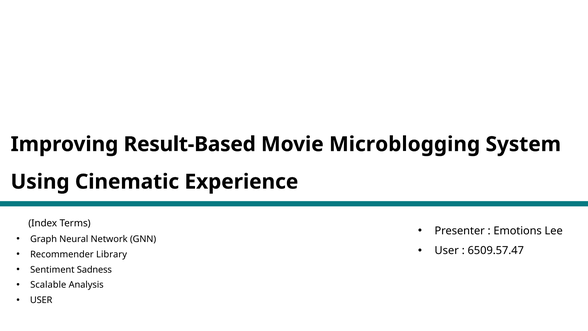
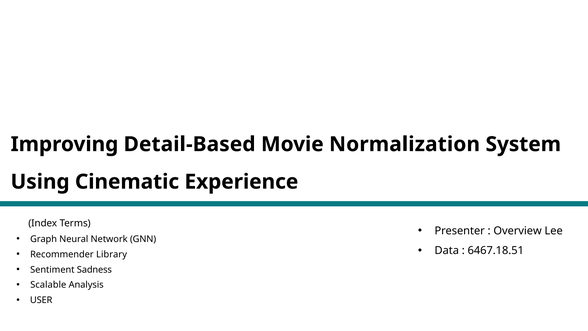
Result-Based: Result-Based -> Detail-Based (190, 144)
Microblogging: Microblogging -> Normalization (405, 144)
Emotions: Emotions -> Overview (518, 231)
User: User -> Data (447, 250)
6509.57.47: 6509.57.47 -> 6467.18.51 (496, 250)
